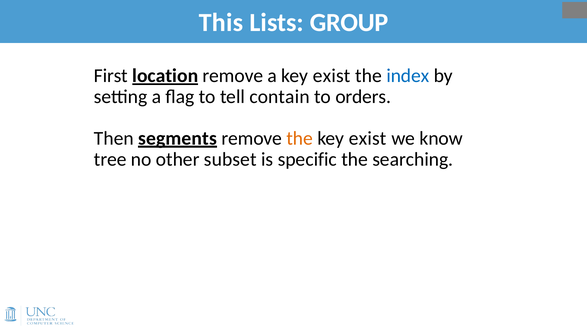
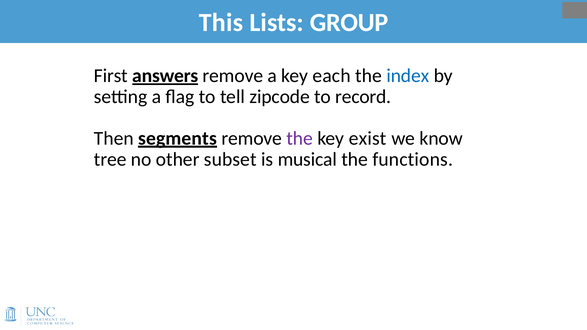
location: location -> answers (165, 76)
a key exist: exist -> each (332, 76)
contain: contain -> zipcode (280, 97)
orders: orders -> record (363, 97)
the colour: orange -> purple (300, 138)
specific: specific -> musical (307, 159)
searching: searching -> functions (413, 159)
